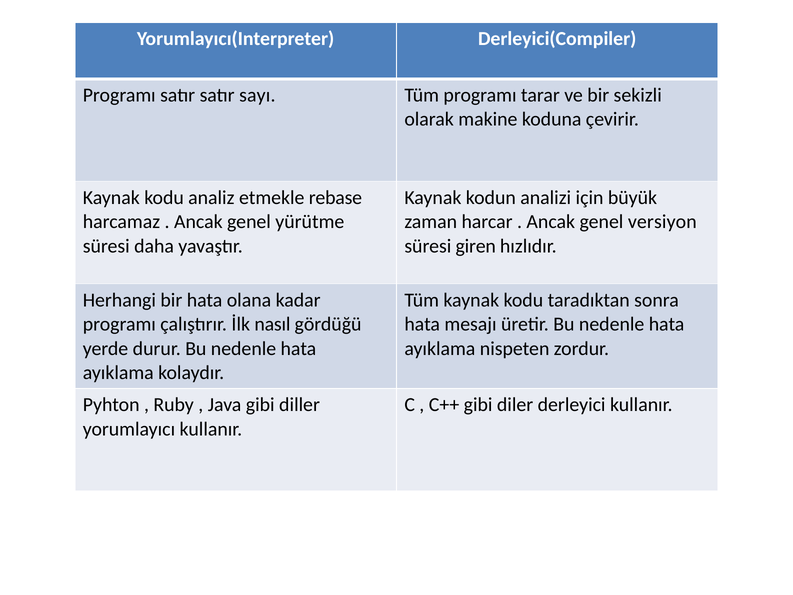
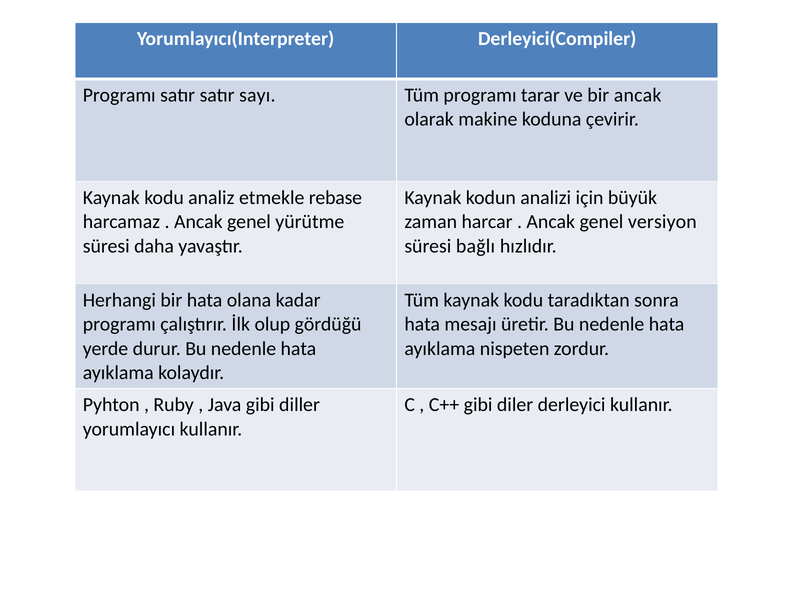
bir sekizli: sekizli -> ancak (638, 95)
giren: giren -> bağlı (476, 246)
nasıl: nasıl -> olup (272, 324)
